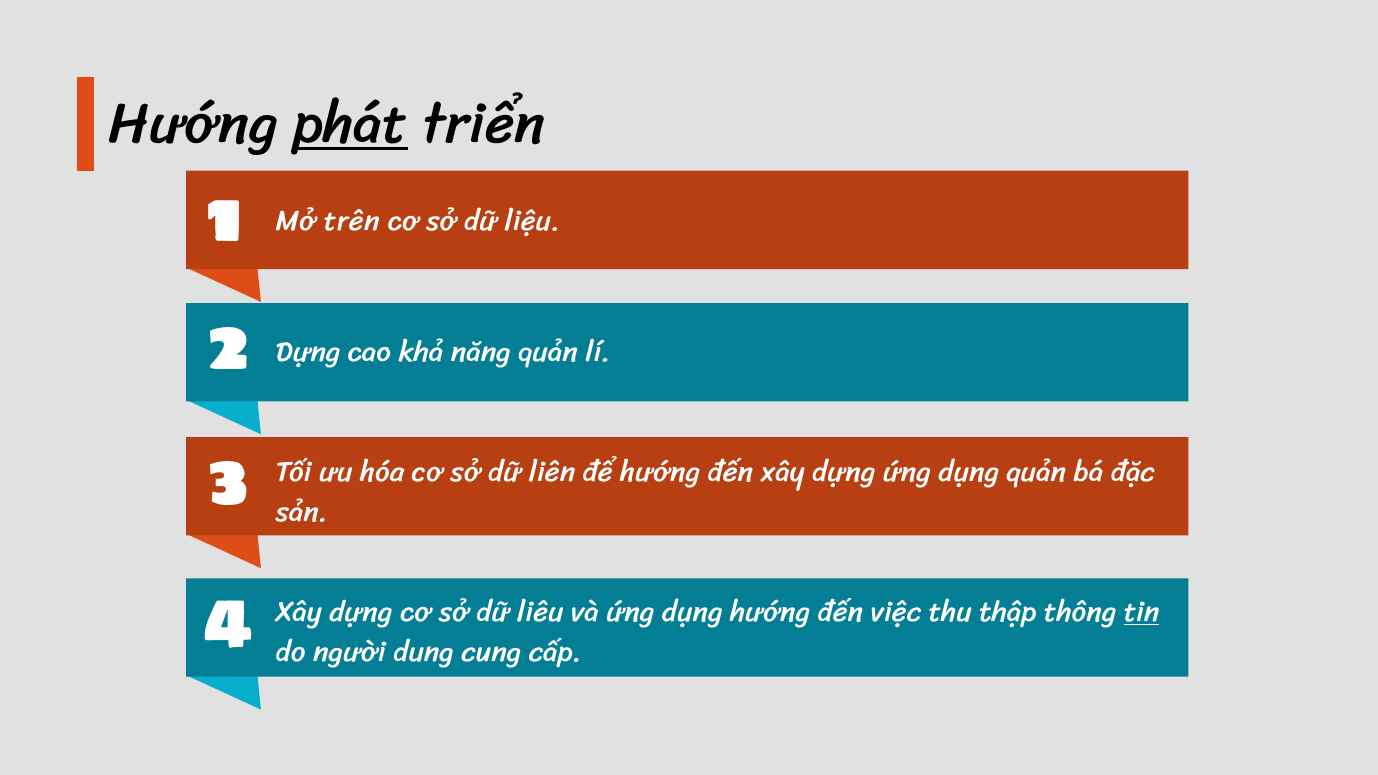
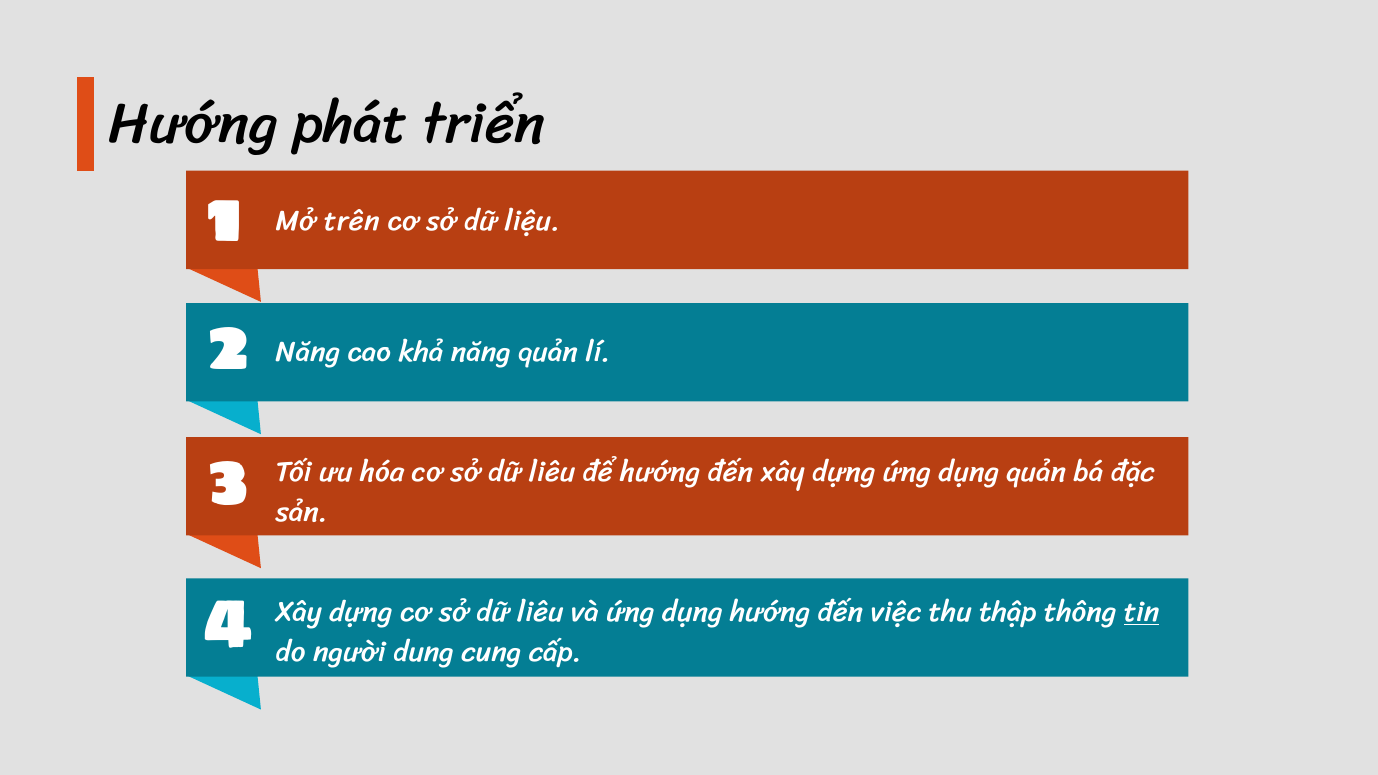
phát underline: present -> none (351, 124)
Dựng: Dựng -> Năng (308, 352)
liên: liên -> liêu (552, 472)
